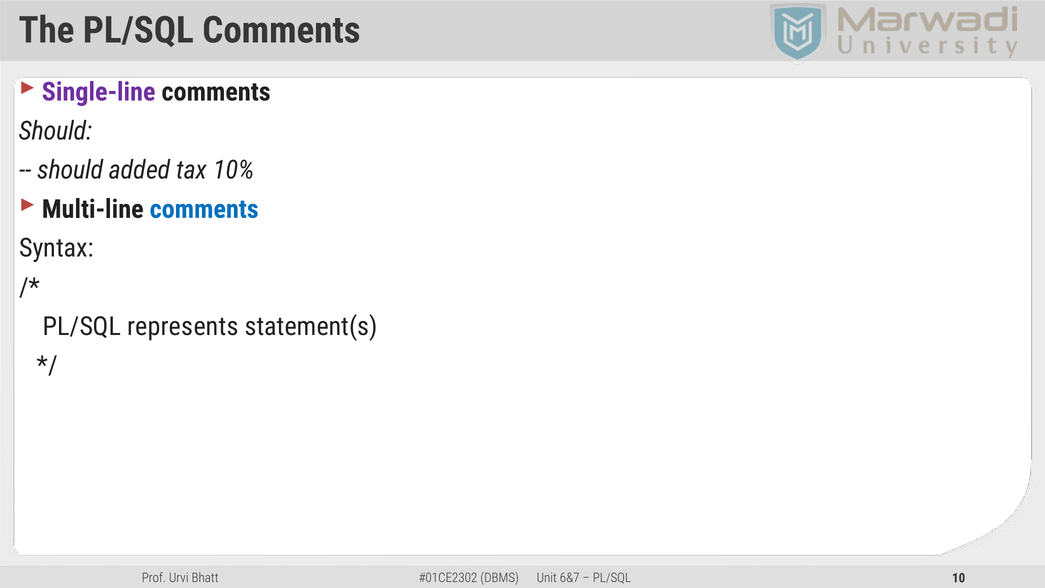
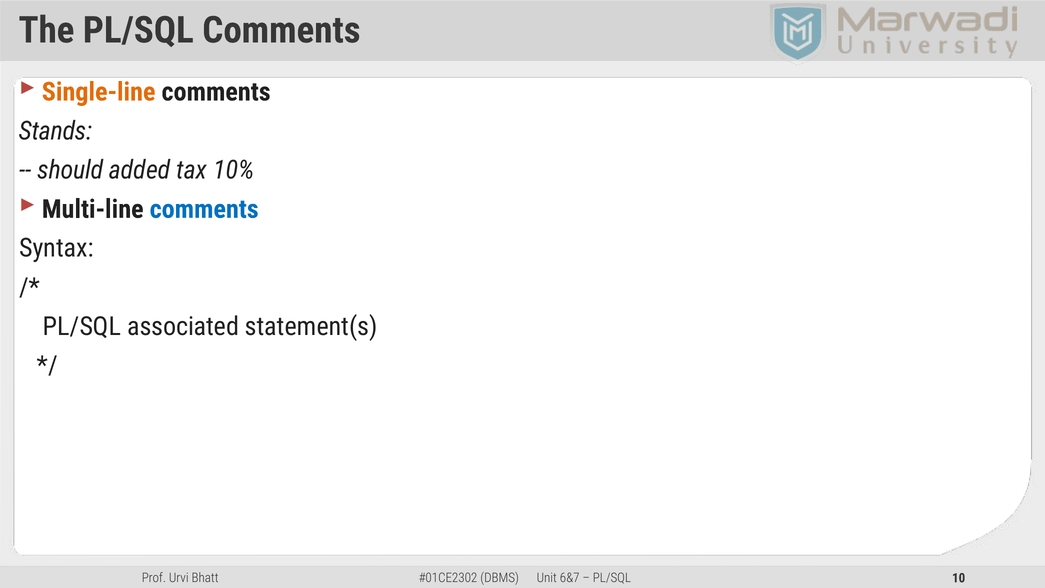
Single-line colour: purple -> orange (99, 92)
Should: Should -> Stands (56, 131)
represents: represents -> associated (183, 326)
